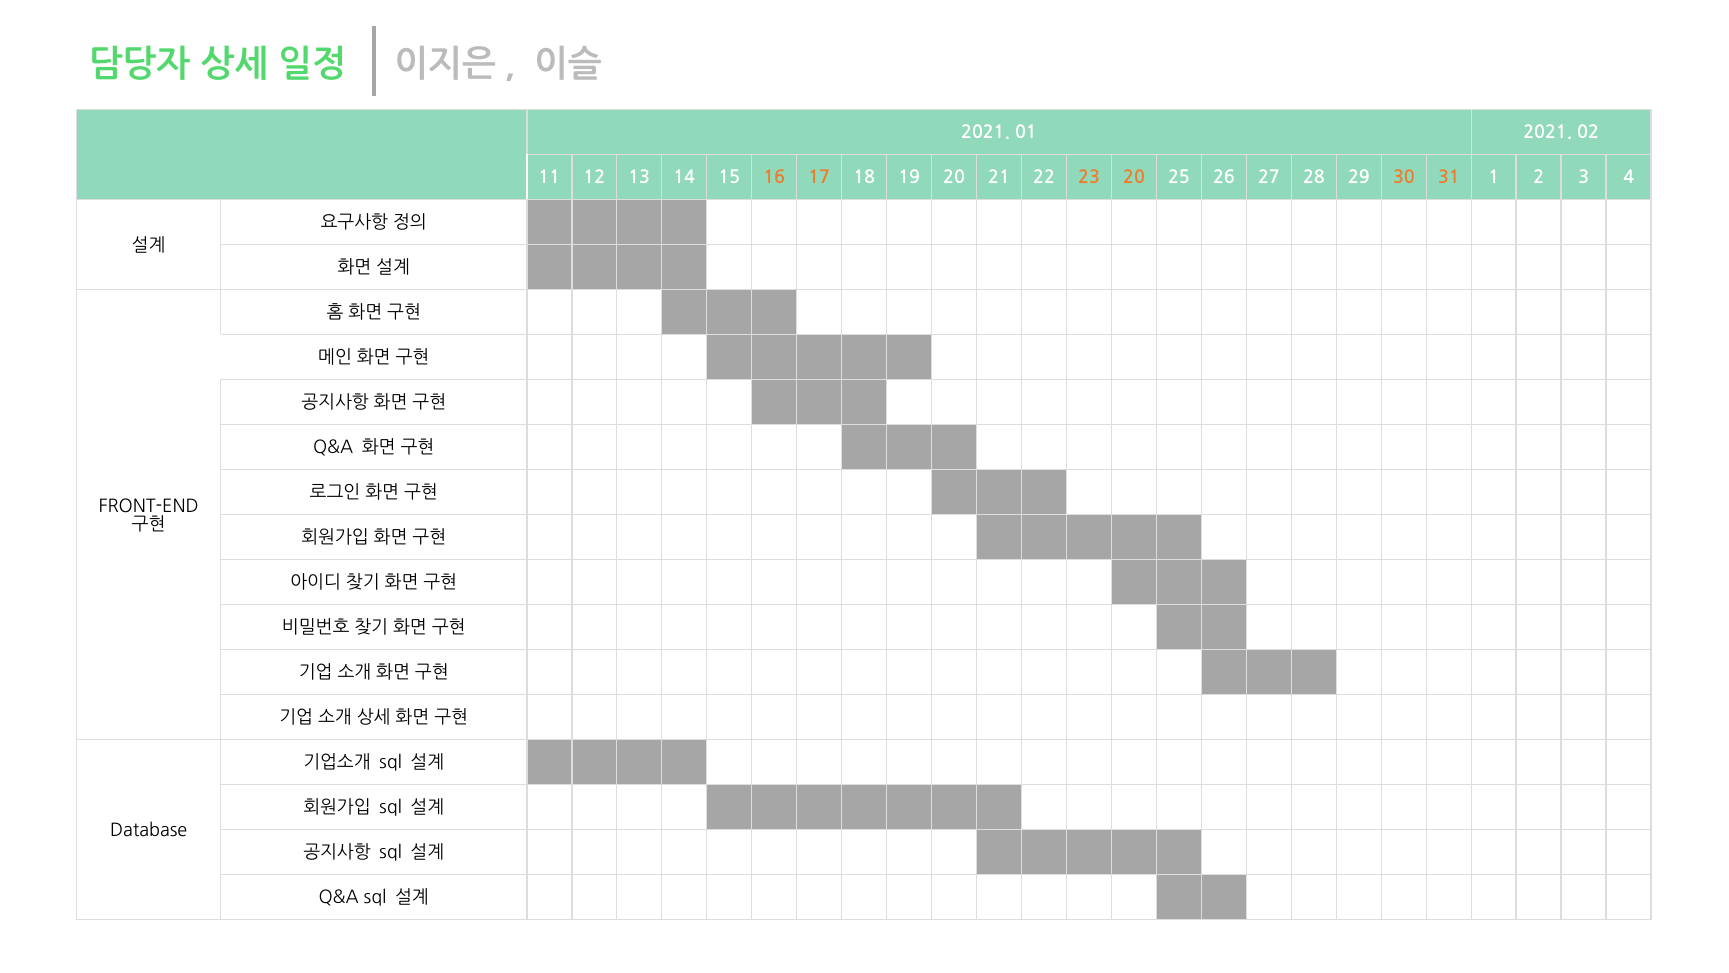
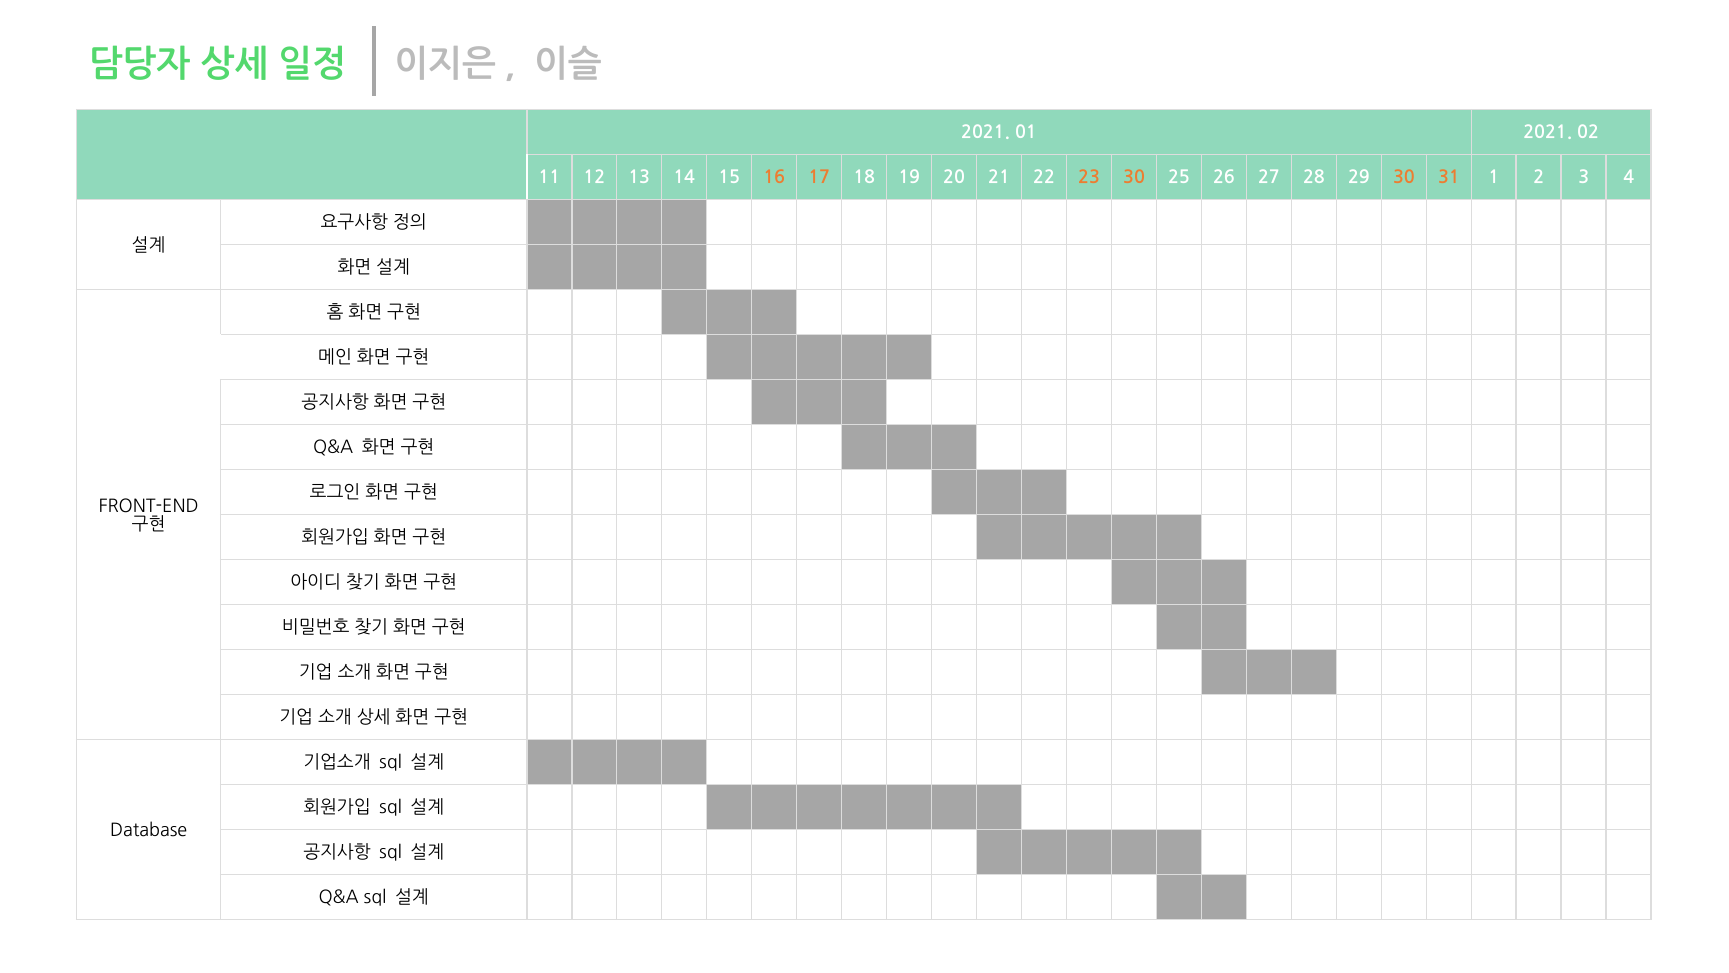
23 20: 20 -> 30 (1134, 177)
